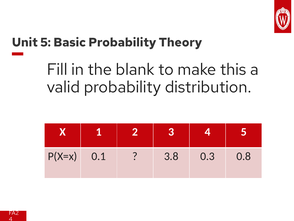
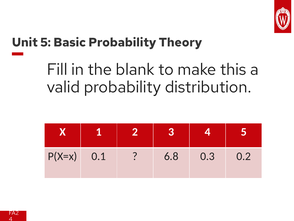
3.8: 3.8 -> 6.8 (171, 156)
0.8: 0.8 -> 0.2 (244, 156)
